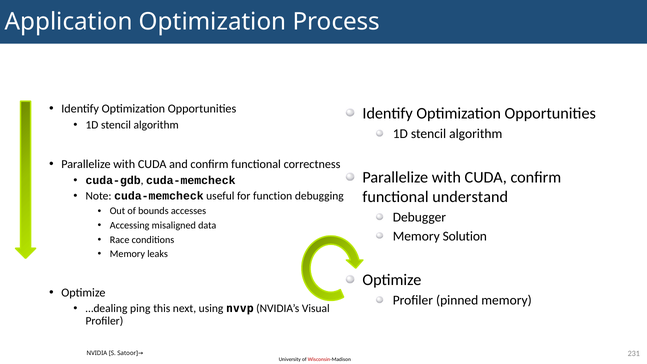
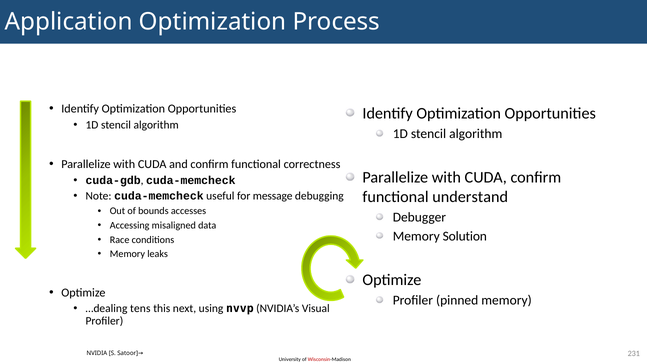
function: function -> message (273, 196)
ping: ping -> tens (140, 309)
